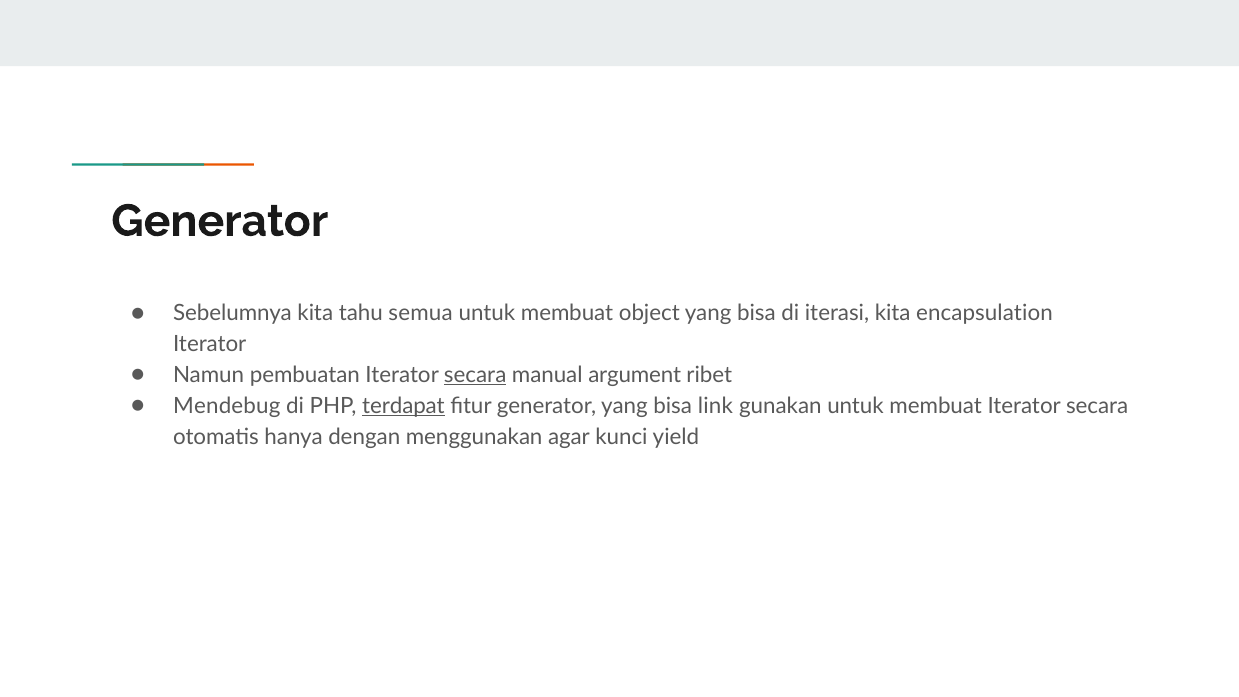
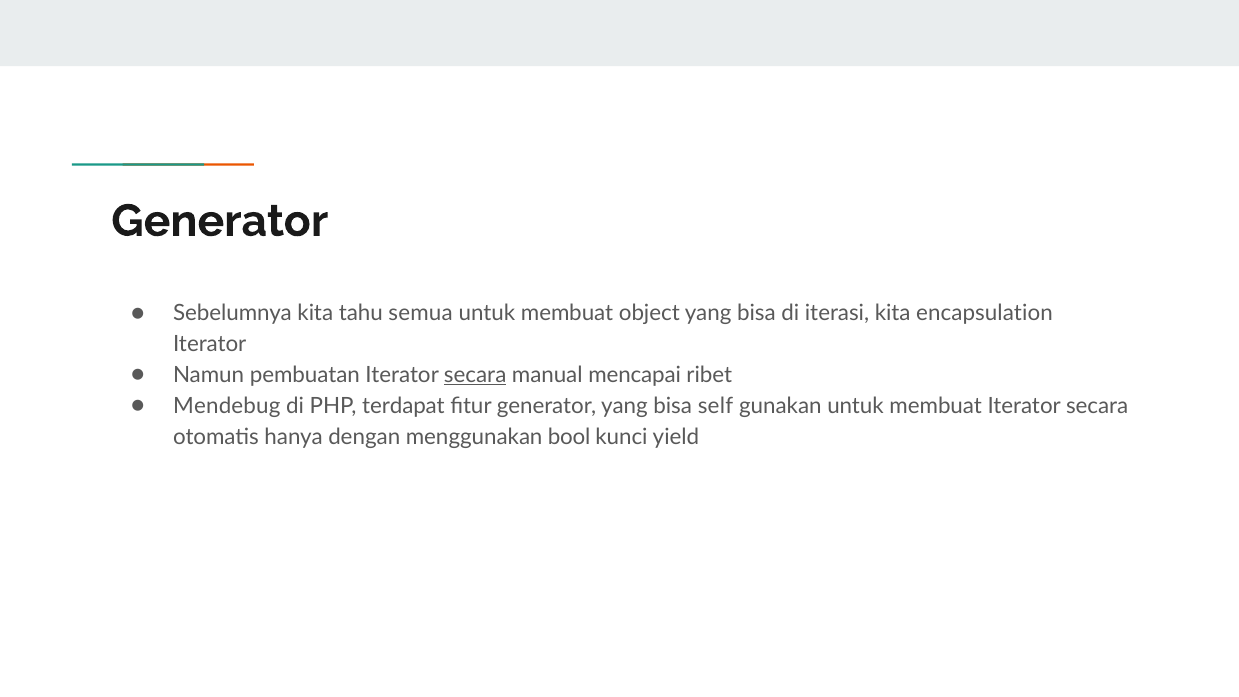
argument: argument -> mencapai (635, 375)
terdapat underline: present -> none (403, 406)
link: link -> self (715, 406)
agar: agar -> bool (569, 437)
